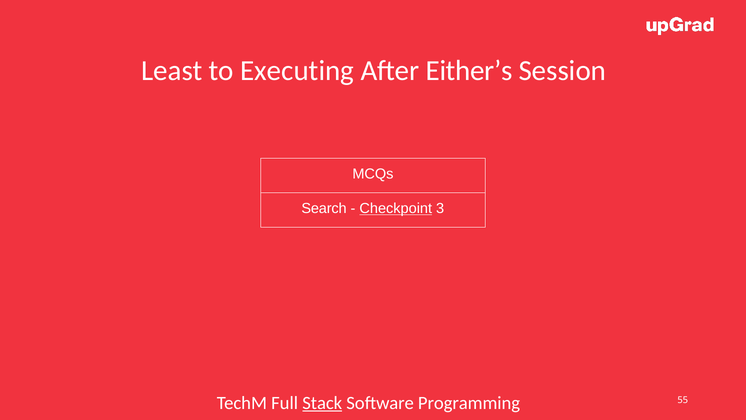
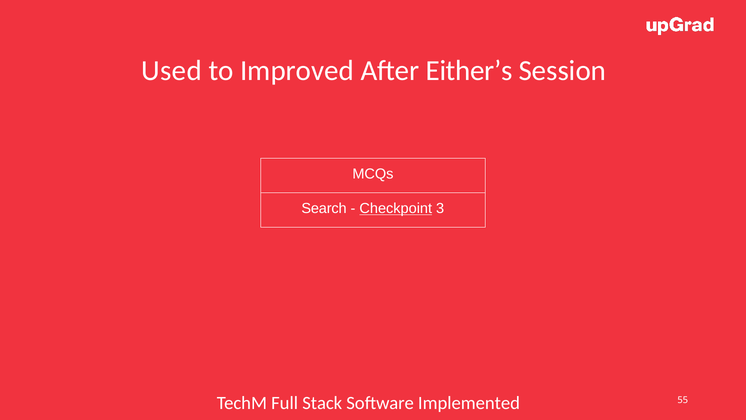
Least: Least -> Used (172, 70)
Executing: Executing -> Improved (297, 70)
Stack underline: present -> none (322, 403)
Programming: Programming -> Implemented (469, 403)
